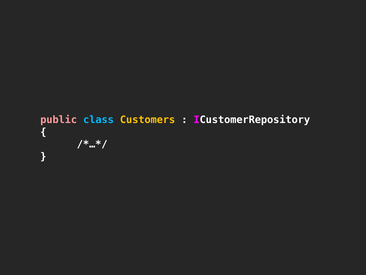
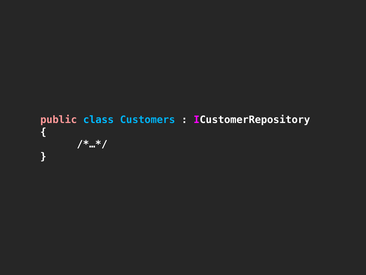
Customers colour: yellow -> light blue (148, 120)
